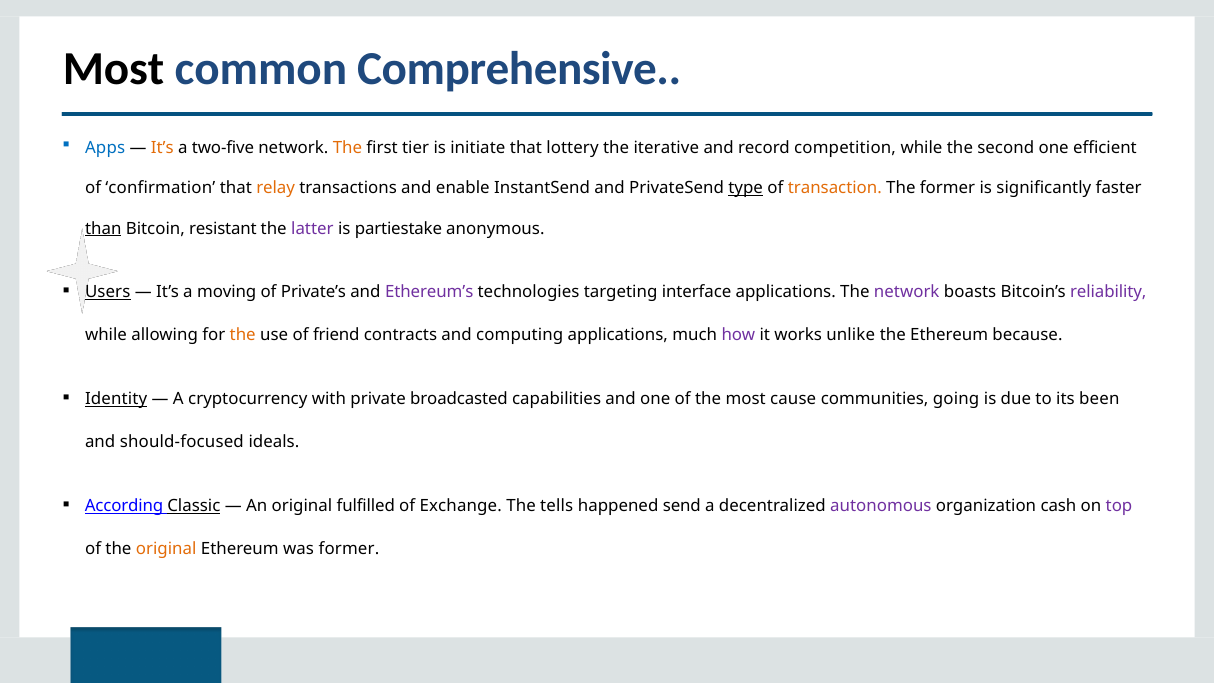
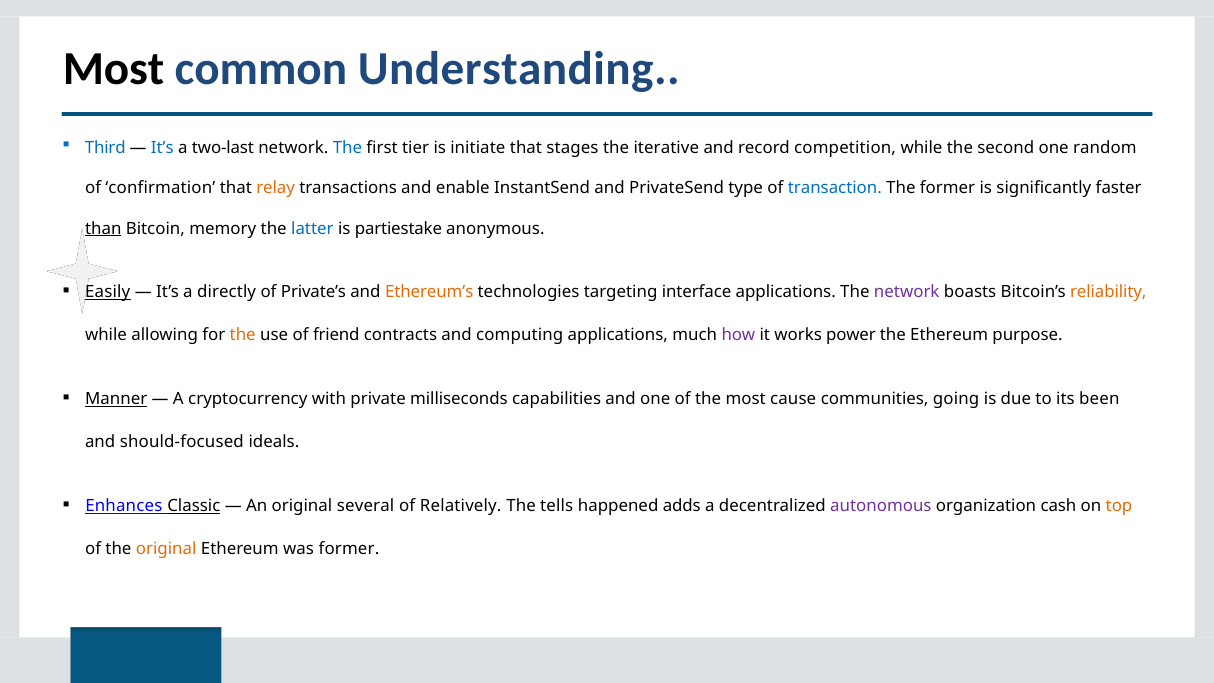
Comprehensive: Comprehensive -> Understanding (519, 69)
Apps: Apps -> Third (105, 148)
It’s colour: orange -> blue (162, 148)
two-five: two-five -> two-last (223, 148)
The colour: orange -> blue (347, 148)
lottery: lottery -> stages (572, 148)
efficient: efficient -> random (1105, 148)
type underline: present -> none (746, 188)
transaction colour: orange -> blue (835, 188)
resistant: resistant -> memory (223, 228)
latter colour: purple -> blue (312, 228)
Users: Users -> Easily (108, 292)
moving: moving -> directly (227, 292)
Ethereum’s colour: purple -> orange (429, 292)
reliability colour: purple -> orange (1108, 292)
unlike: unlike -> power (851, 335)
because: because -> purpose (1028, 335)
Identity: Identity -> Manner (116, 399)
broadcasted: broadcasted -> milliseconds (459, 399)
According: According -> Enhances (124, 506)
fulfilled: fulfilled -> several (366, 506)
Exchange: Exchange -> Relatively (461, 506)
send: send -> adds (682, 506)
top colour: purple -> orange (1119, 506)
